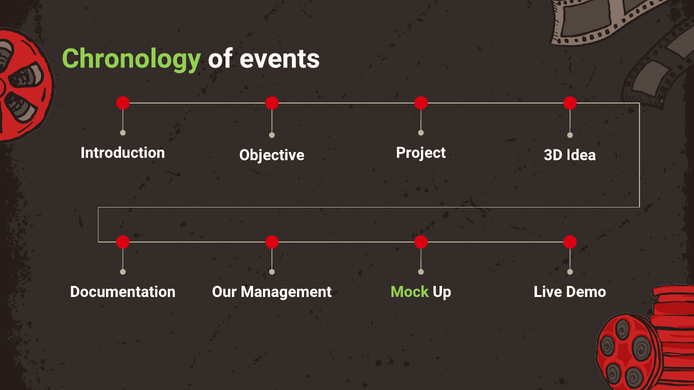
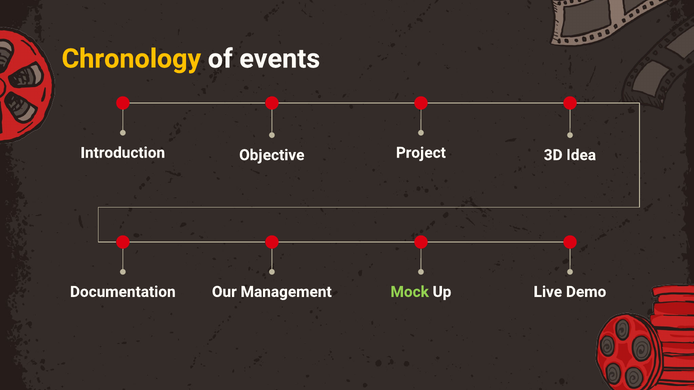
Chronology colour: light green -> yellow (131, 59)
